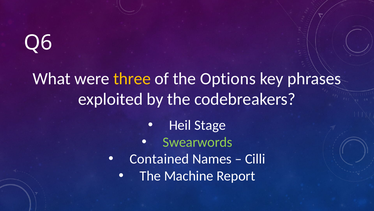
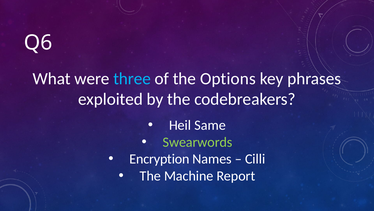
three colour: yellow -> light blue (132, 78)
Stage: Stage -> Same (210, 125)
Contained: Contained -> Encryption (159, 159)
